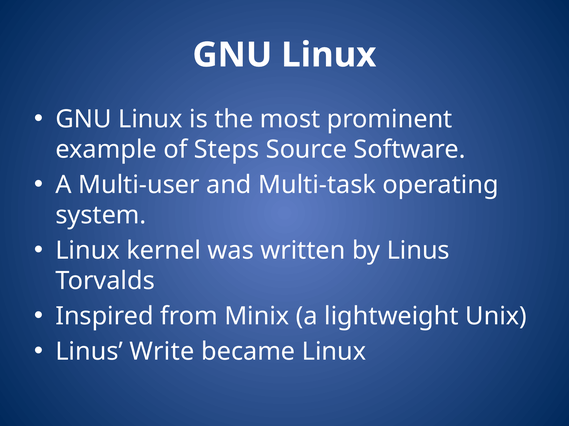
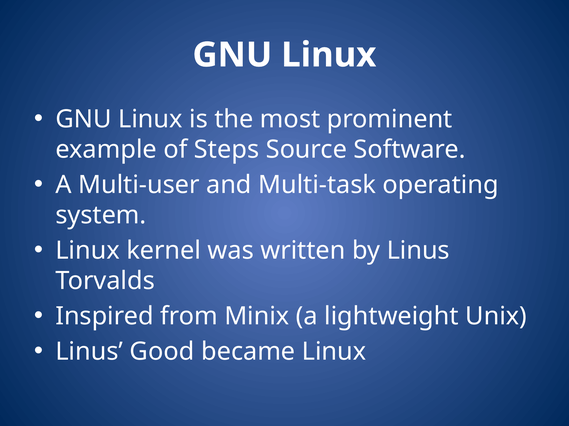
Write: Write -> Good (162, 352)
